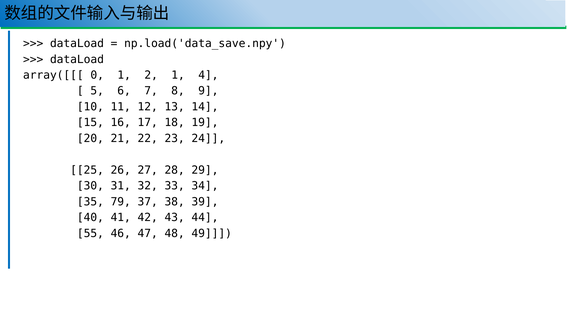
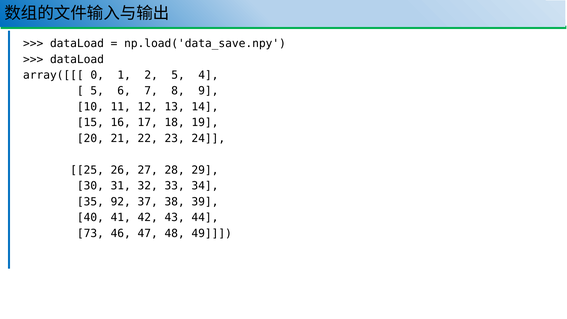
2 1: 1 -> 5 (178, 75)
79: 79 -> 92 (121, 202)
55: 55 -> 73 (90, 233)
